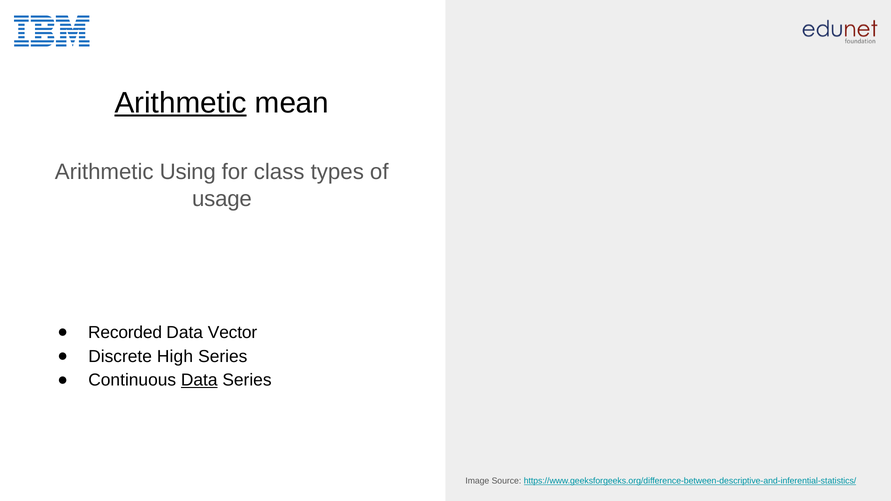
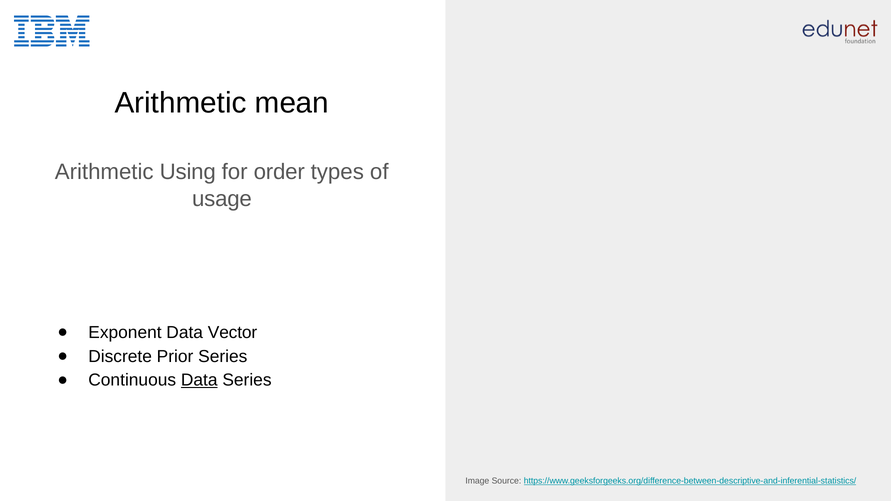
Arithmetic underline: present -> none (181, 103)
class: class -> order (279, 172)
Recorded: Recorded -> Exponent (125, 333)
High: High -> Prior (175, 356)
